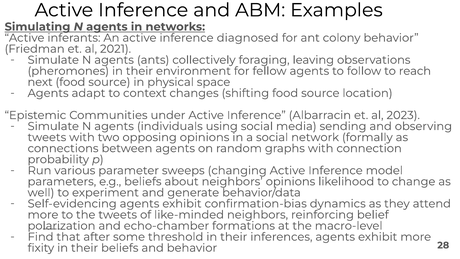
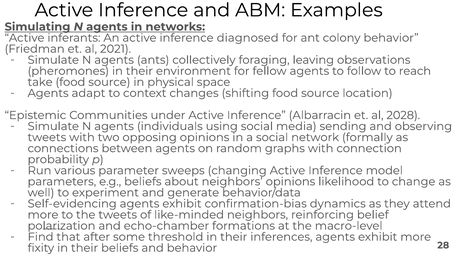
next: next -> take (40, 82)
2023: 2023 -> 2028 (403, 115)
